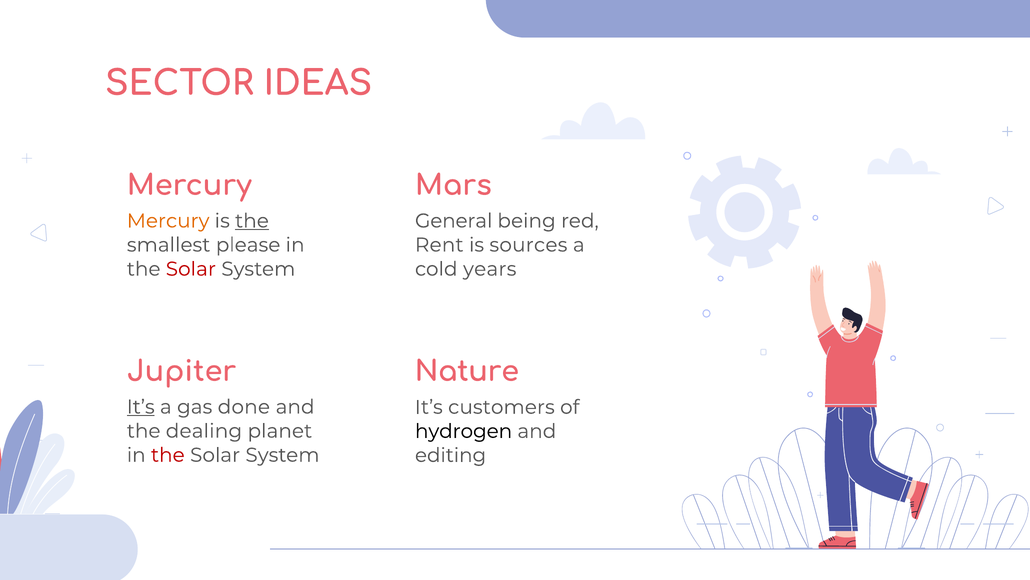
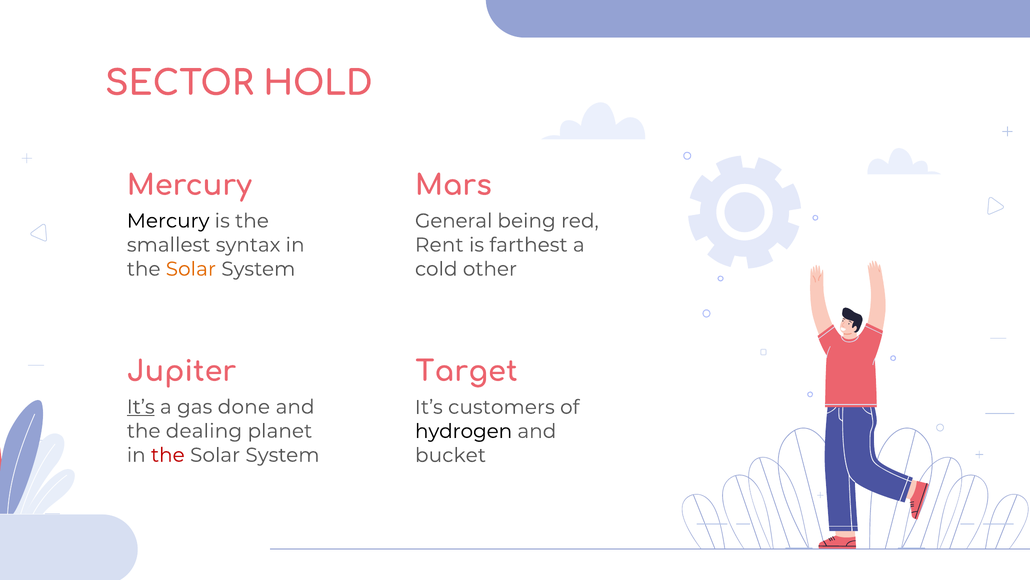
IDEAS: IDEAS -> HOLD (318, 83)
Mercury colour: orange -> black (168, 221)
the underline: present -> none (252, 221)
please: please -> syntax (248, 245)
sources: sources -> farthest (529, 245)
Solar colour: red -> orange (191, 269)
years: years -> other (490, 269)
Nature: Nature -> Target (467, 371)
editing: editing -> bucket (450, 455)
